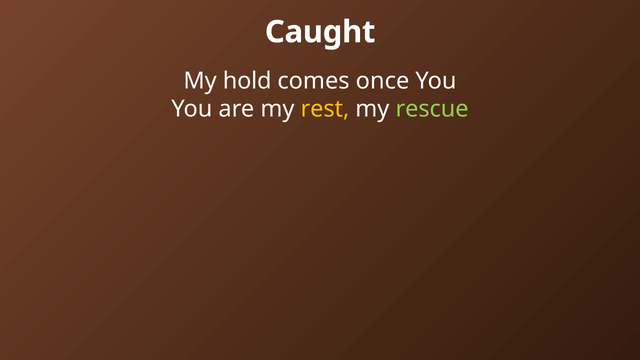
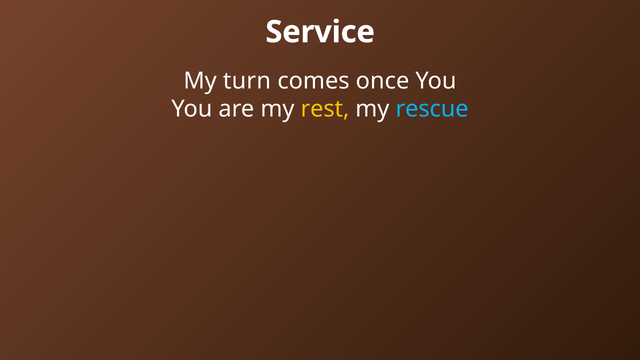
Caught: Caught -> Service (320, 32)
hold: hold -> turn (247, 81)
rescue colour: light green -> light blue (432, 109)
